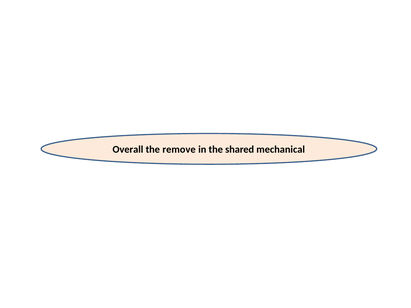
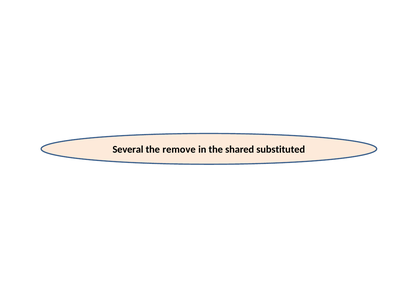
Overall: Overall -> Several (128, 150)
mechanical: mechanical -> substituted (281, 150)
